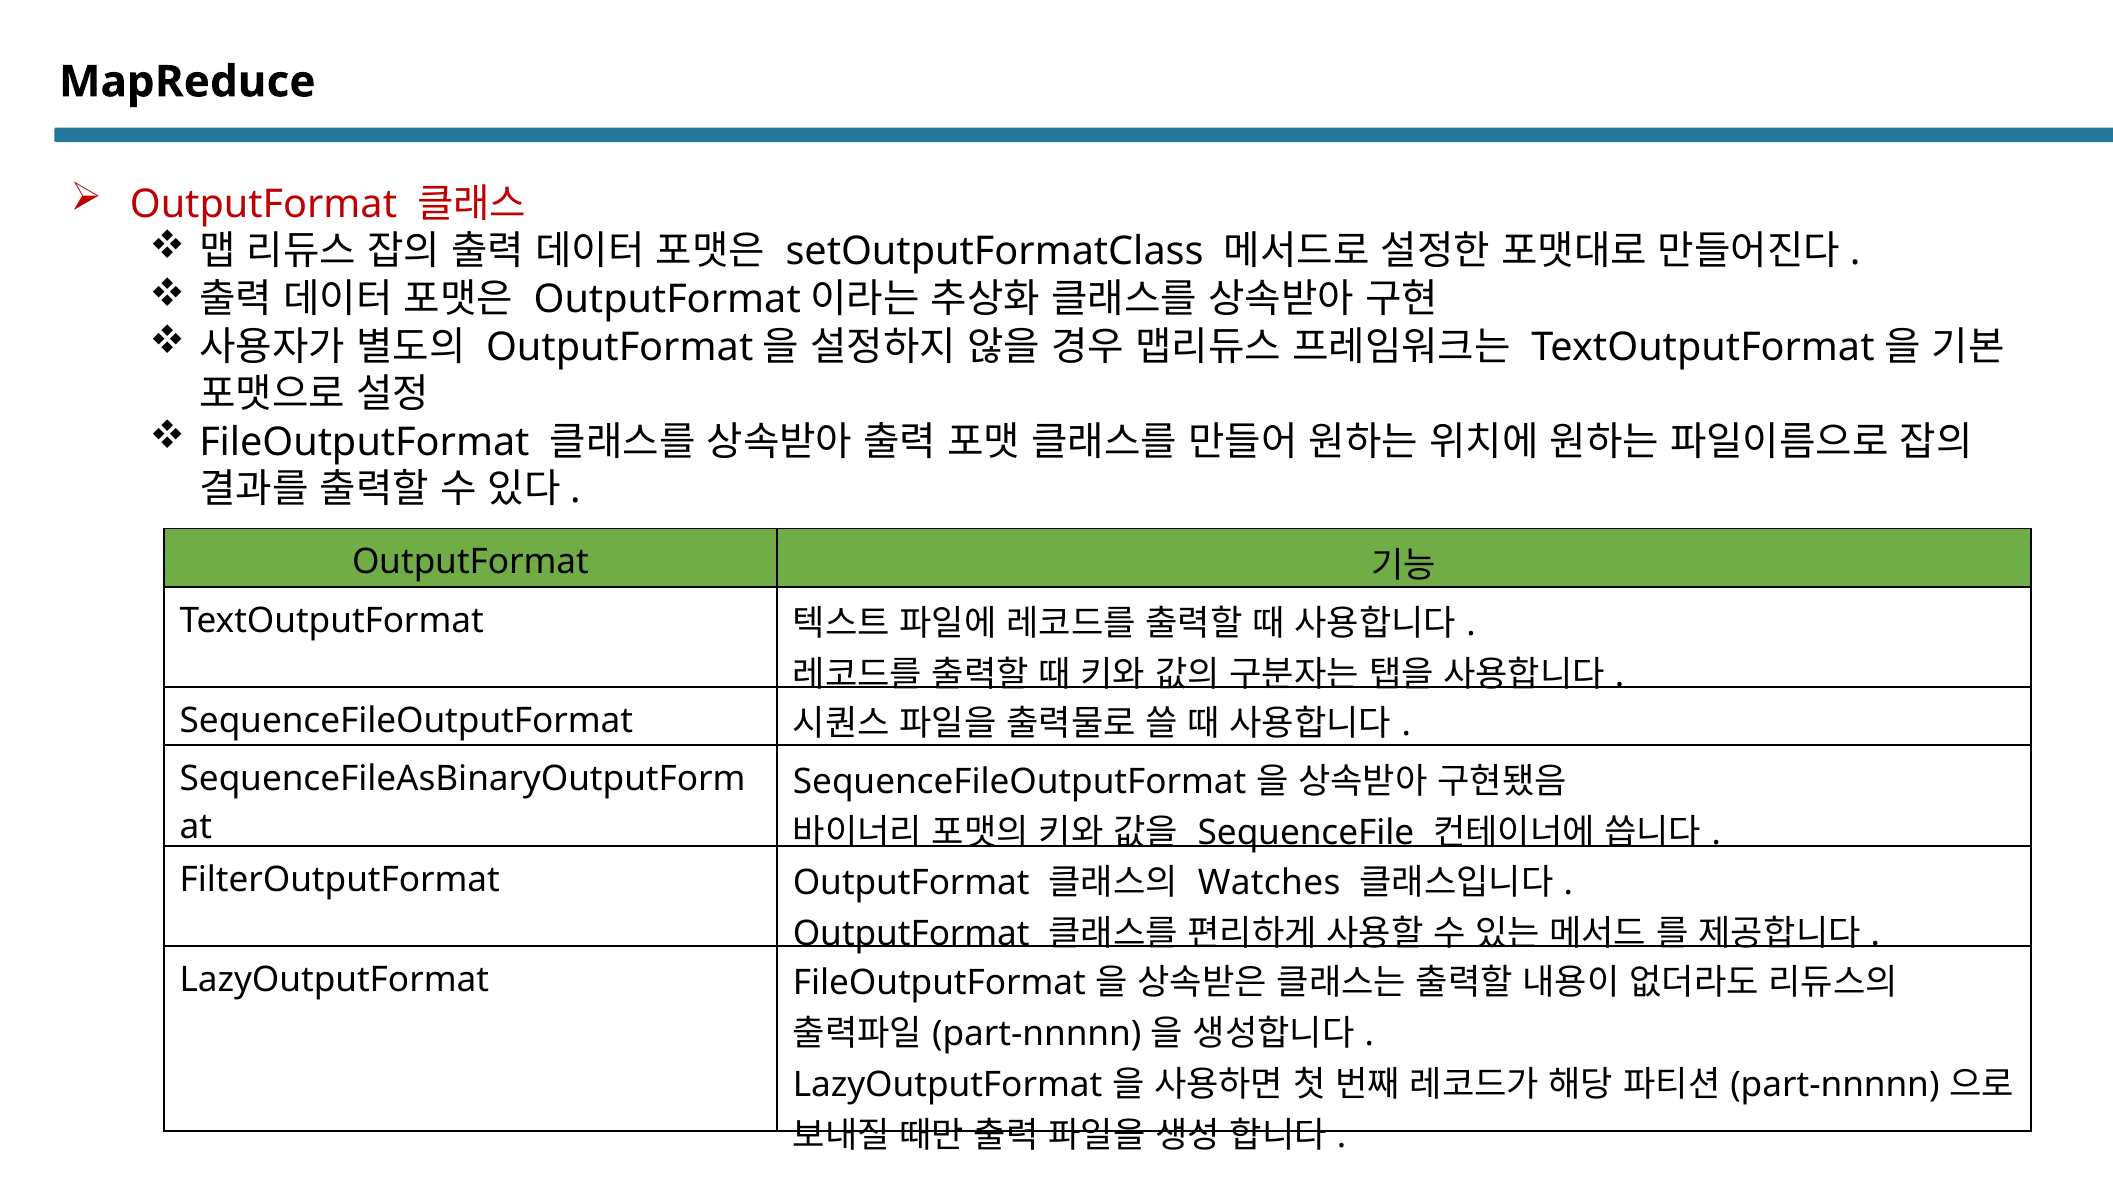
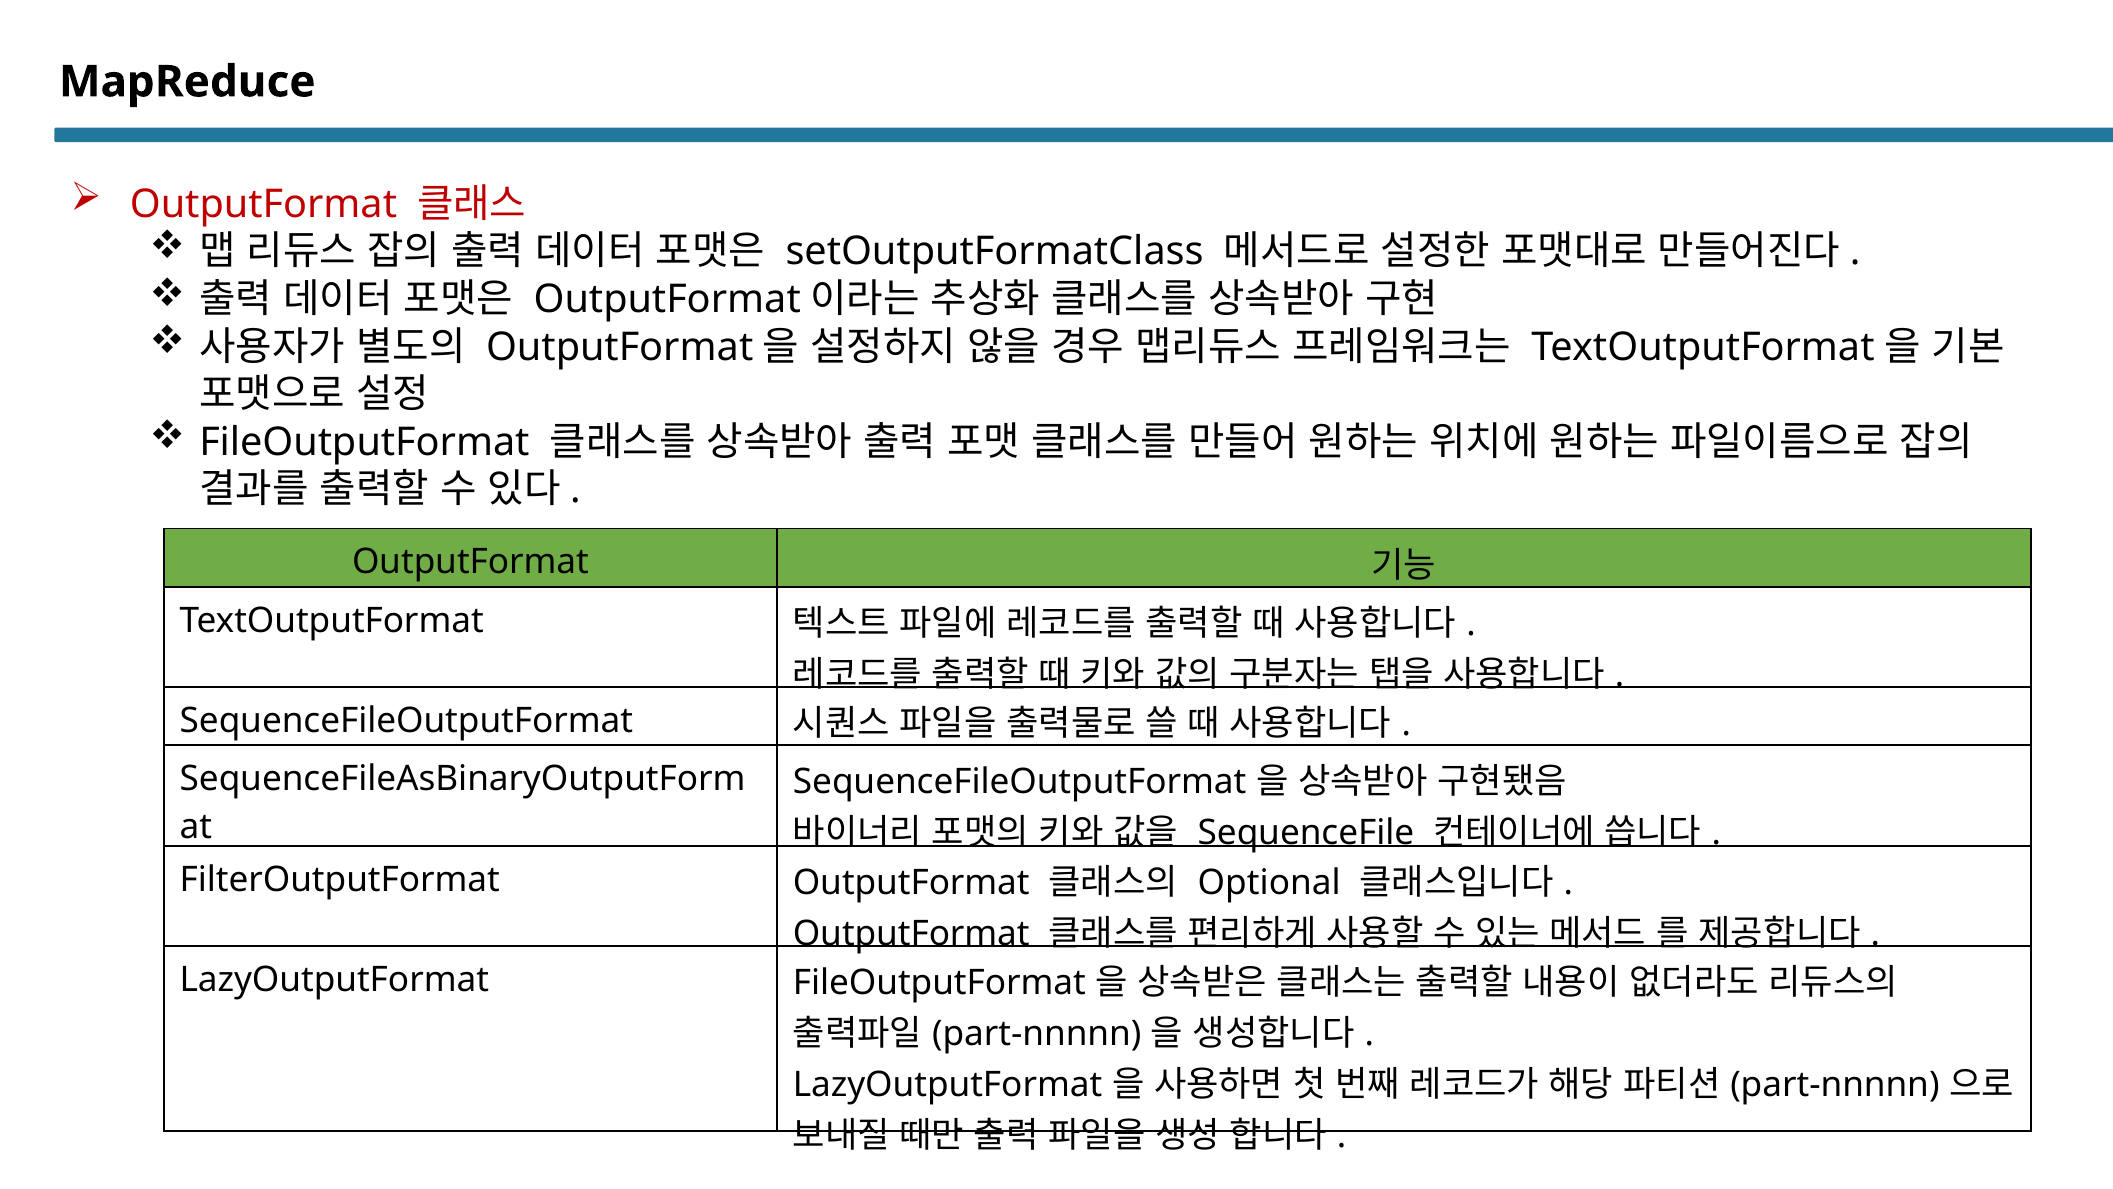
Watches: Watches -> Optional (1269, 882)
